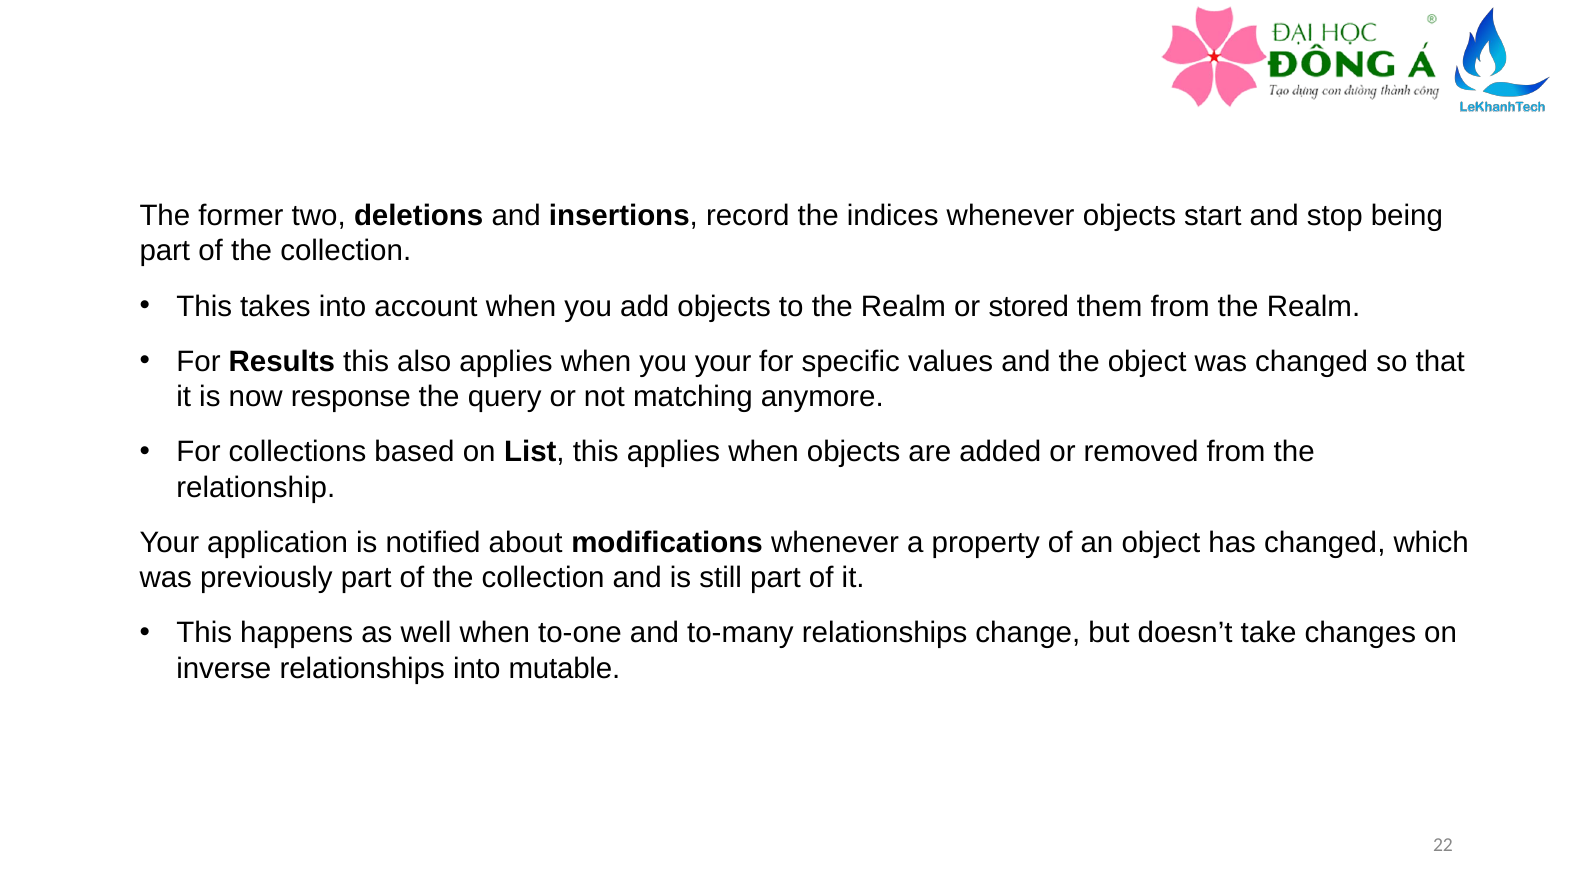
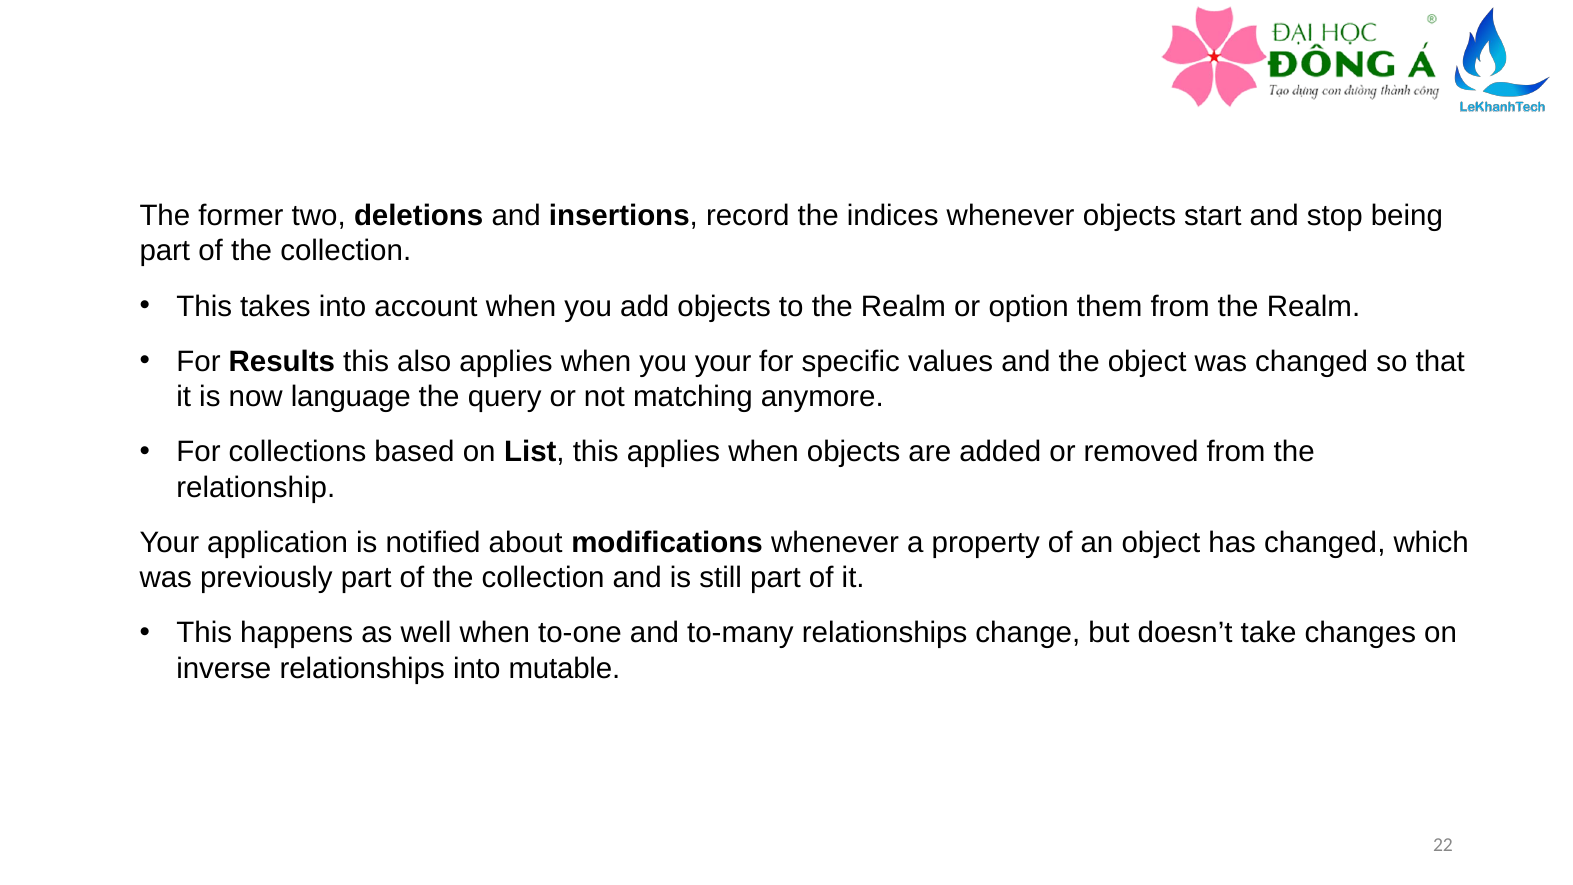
stored: stored -> option (1029, 306)
response: response -> language (351, 397)
